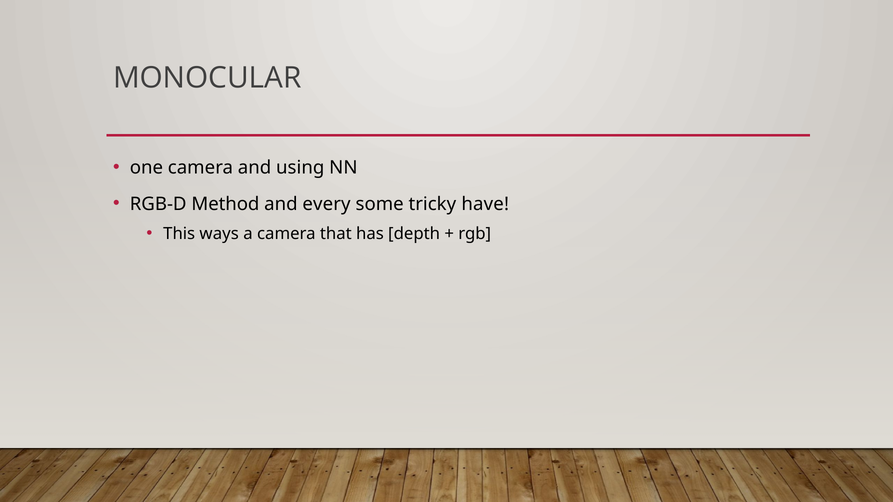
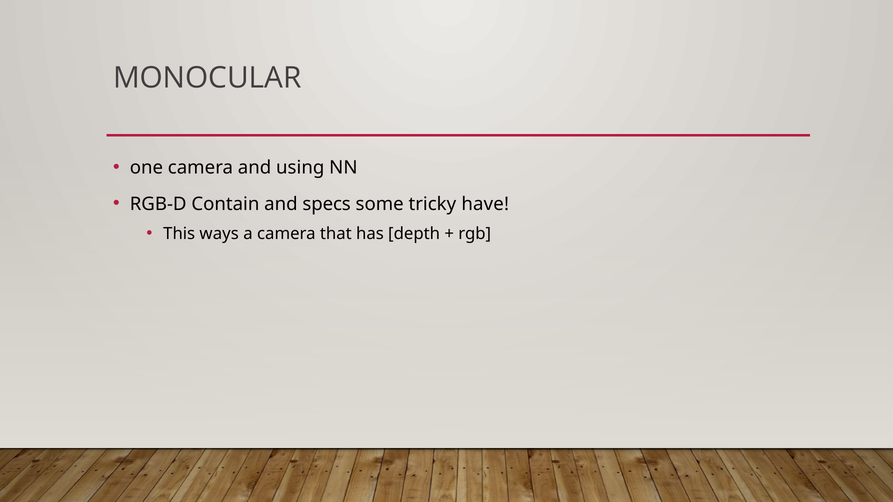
Method: Method -> Contain (225, 204)
every: every -> specs (327, 204)
